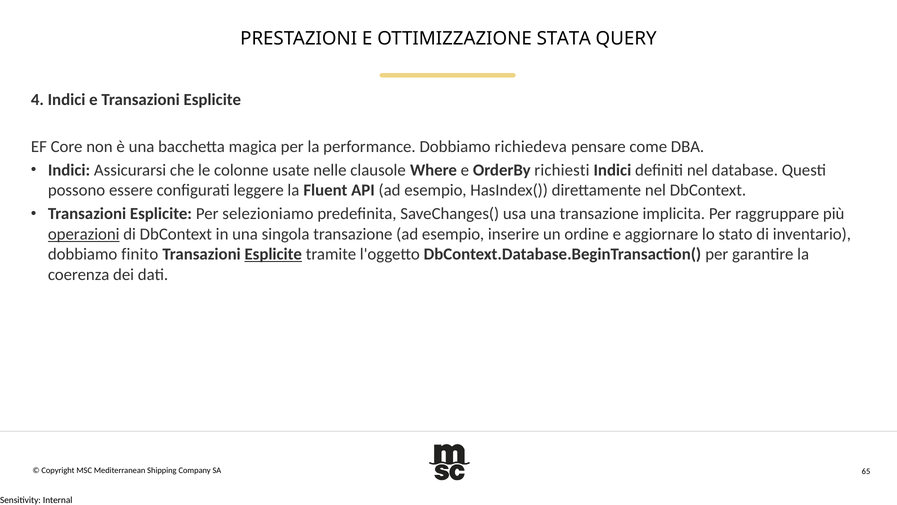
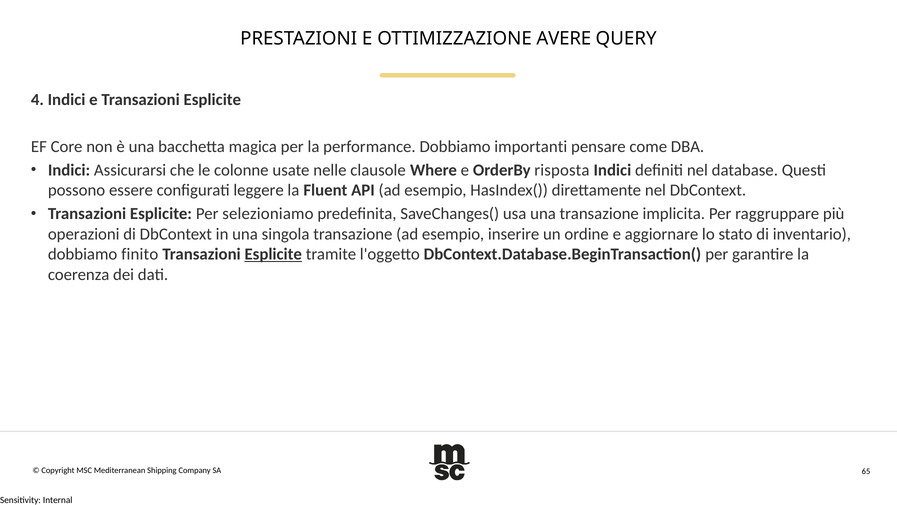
STATA: STATA -> AVERE (564, 39)
richiedeva: richiedeva -> importanti (531, 146)
richiesti: richiesti -> risposta (562, 170)
operazioni underline: present -> none (84, 234)
